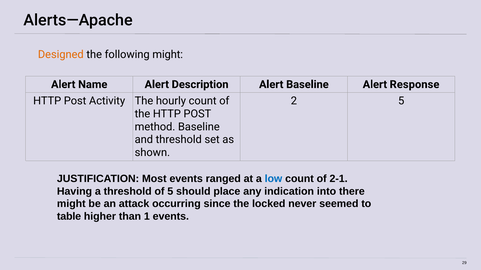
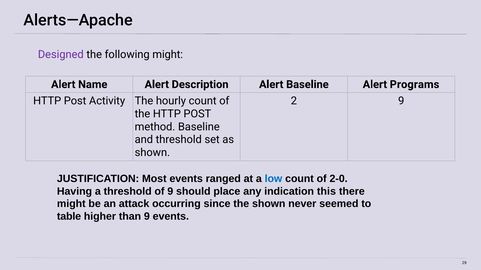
Designed colour: orange -> purple (61, 55)
Response: Response -> Programs (415, 85)
2 5: 5 -> 9 (401, 101)
2-1: 2-1 -> 2-0 (339, 179)
of 5: 5 -> 9 (170, 192)
into: into -> this (326, 192)
the locked: locked -> shown (269, 204)
than 1: 1 -> 9 (147, 217)
